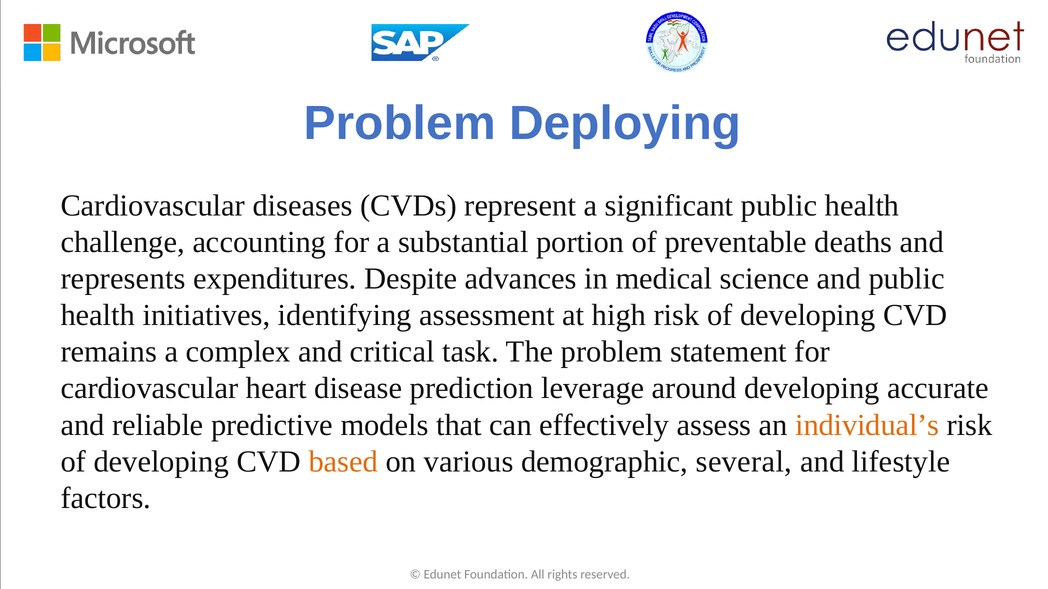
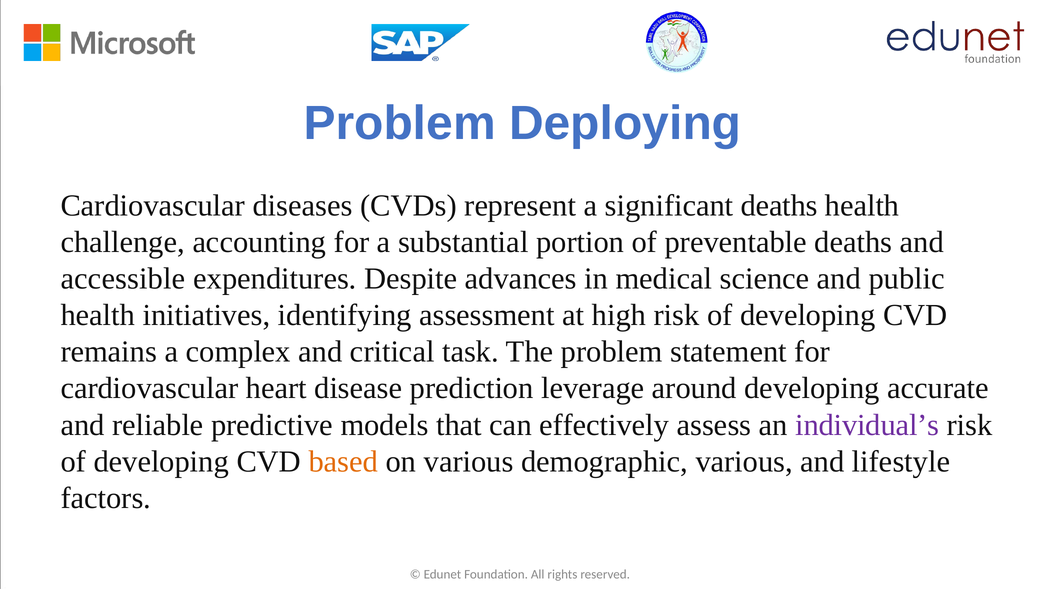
significant public: public -> deaths (779, 206)
represents: represents -> accessible (123, 279)
individual’s colour: orange -> purple (867, 425)
demographic several: several -> various (744, 462)
